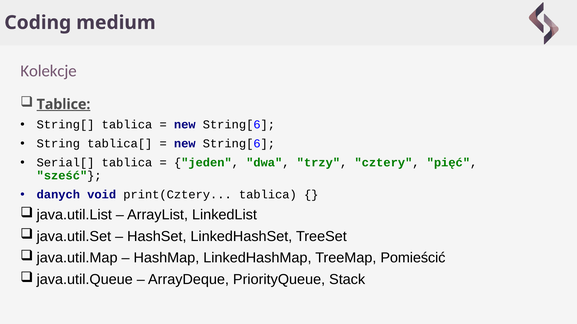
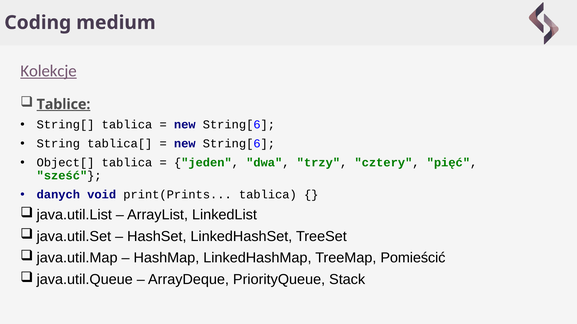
Kolekcje underline: none -> present (49, 71)
Serial[: Serial[ -> Object[ (66, 163)
print(Cztery: print(Cztery -> print(Prints (178, 195)
